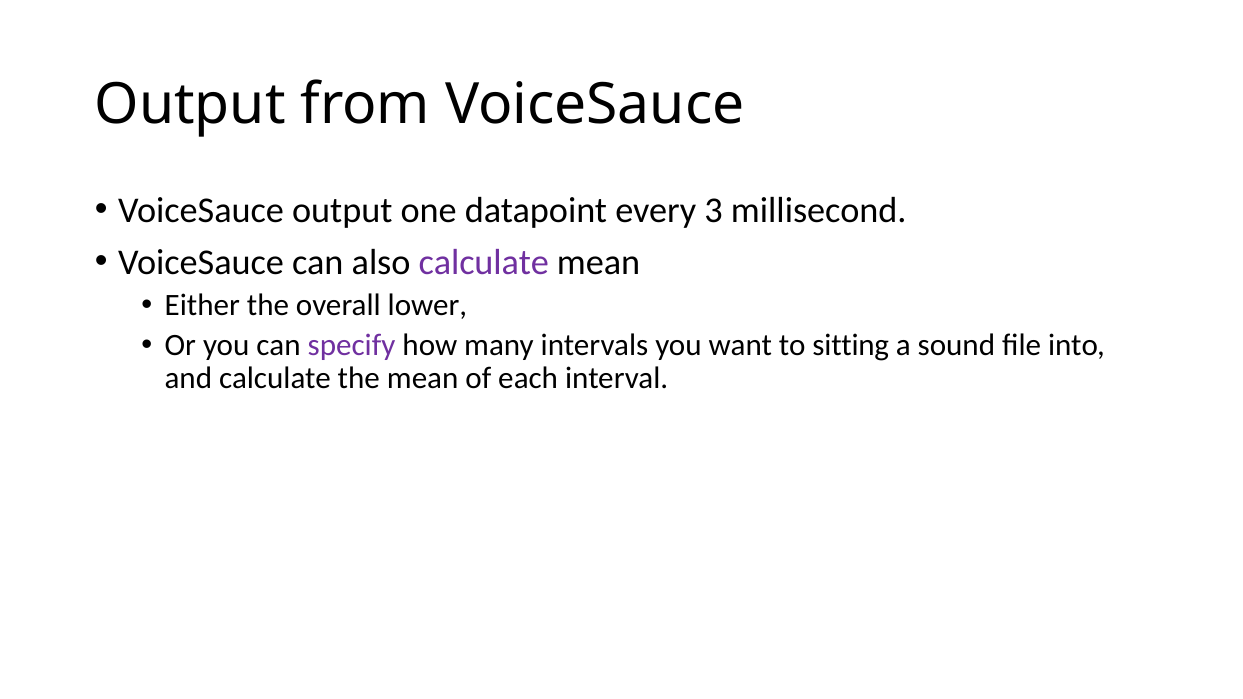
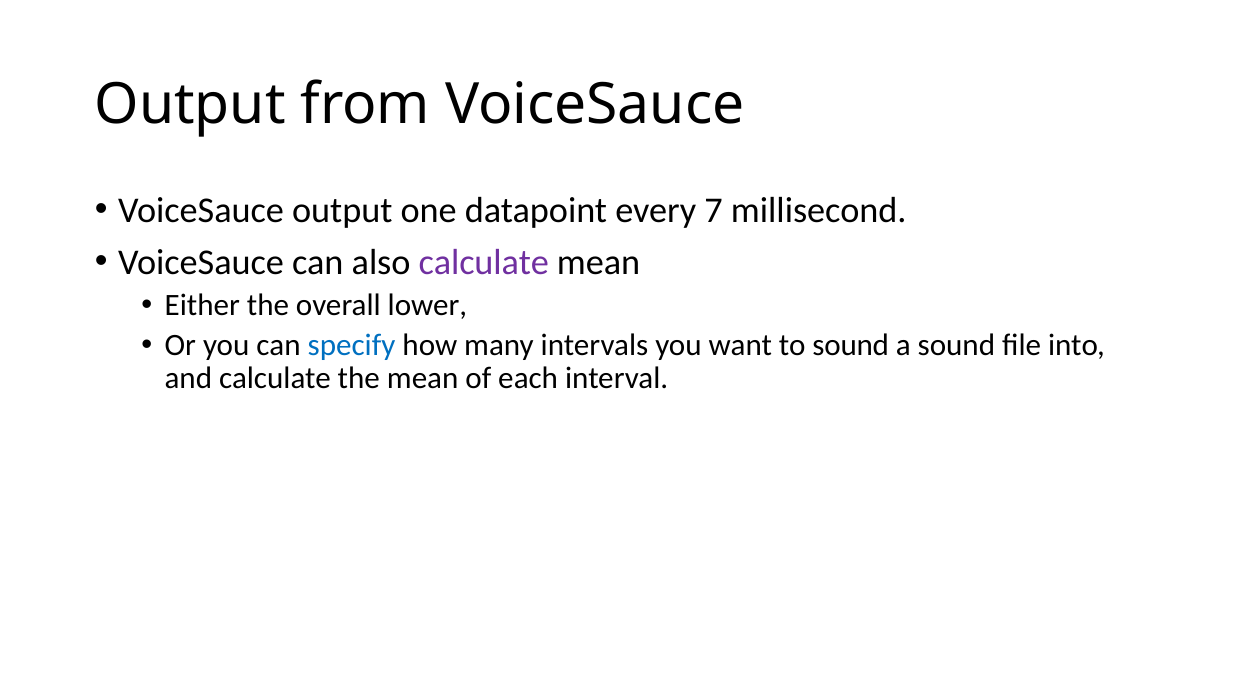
3: 3 -> 7 (714, 210)
specify colour: purple -> blue (352, 345)
to sitting: sitting -> sound (851, 345)
